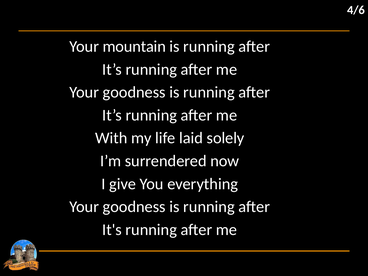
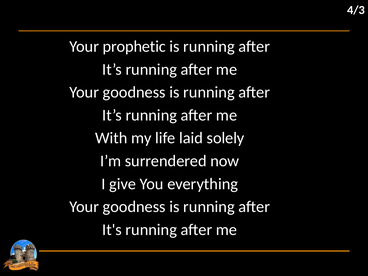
4/6: 4/6 -> 4/3 (356, 10)
mountain: mountain -> prophetic (134, 46)
